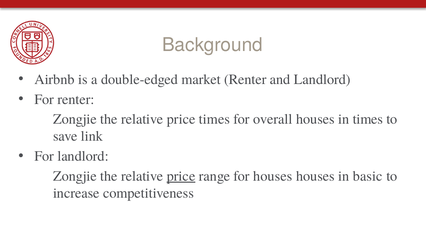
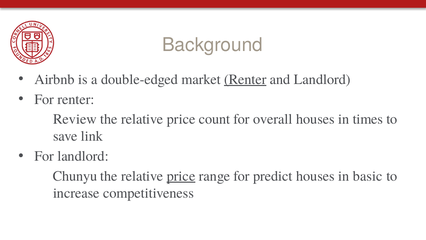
Renter underline: none -> present (245, 79)
Zongjie: Zongjie -> Review (75, 119)
price times: times -> count (215, 119)
Zongjie: Zongjie -> Chunyu (75, 176)
for houses: houses -> predict (273, 176)
